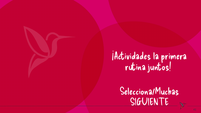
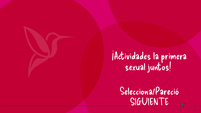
rutina: rutina -> sexual (135, 67)
Selecciona/Muchas: Selecciona/Muchas -> Selecciona/Pareció (149, 92)
